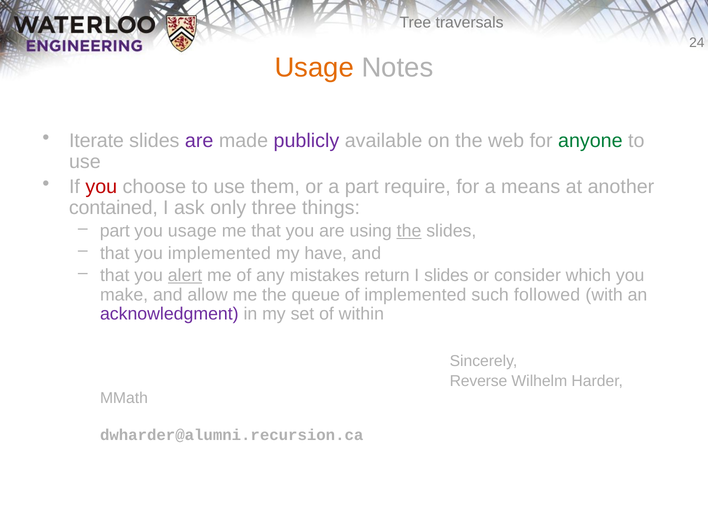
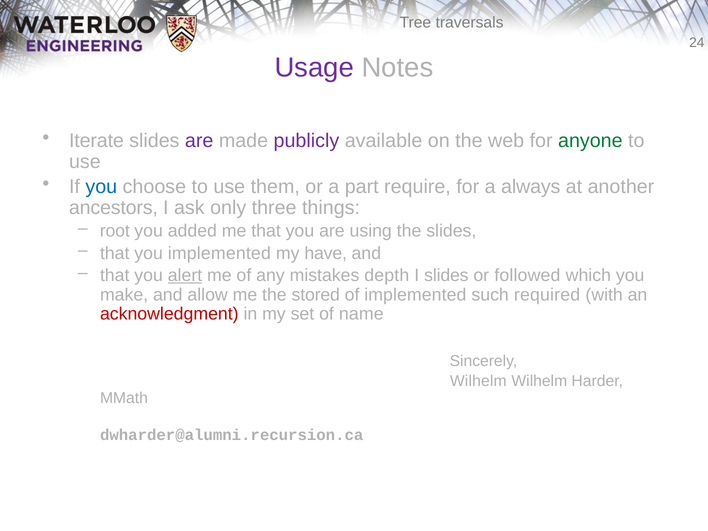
Usage colour: orange -> purple (314, 67)
you colour: red -> blue (101, 187)
means: means -> always (531, 187)
contained: contained -> ancestors (113, 208)
part: part -> root (115, 231)
you usage: usage -> added (192, 231)
the underline: present -> none (409, 231)
return: return -> depth (387, 276)
consider: consider -> followed (527, 276)
queue: queue -> stored (316, 295)
followed: followed -> required (547, 295)
acknowledgment colour: purple -> red (169, 314)
within: within -> name (361, 314)
Reverse: Reverse -> Wilhelm (478, 381)
